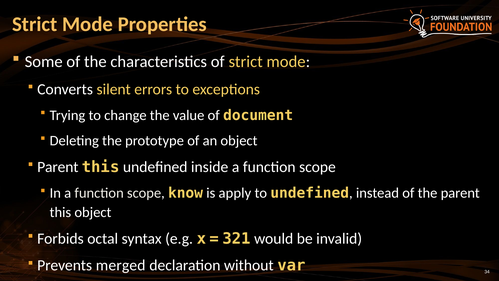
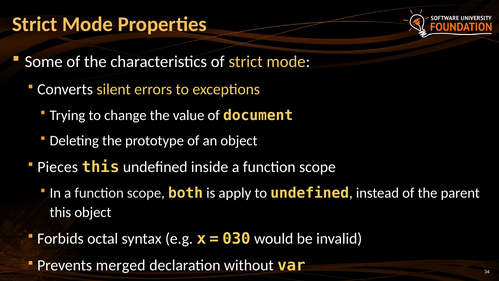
Parent: Parent -> Pieces (58, 167)
know: know -> both (186, 193)
321: 321 -> 030 (237, 238)
